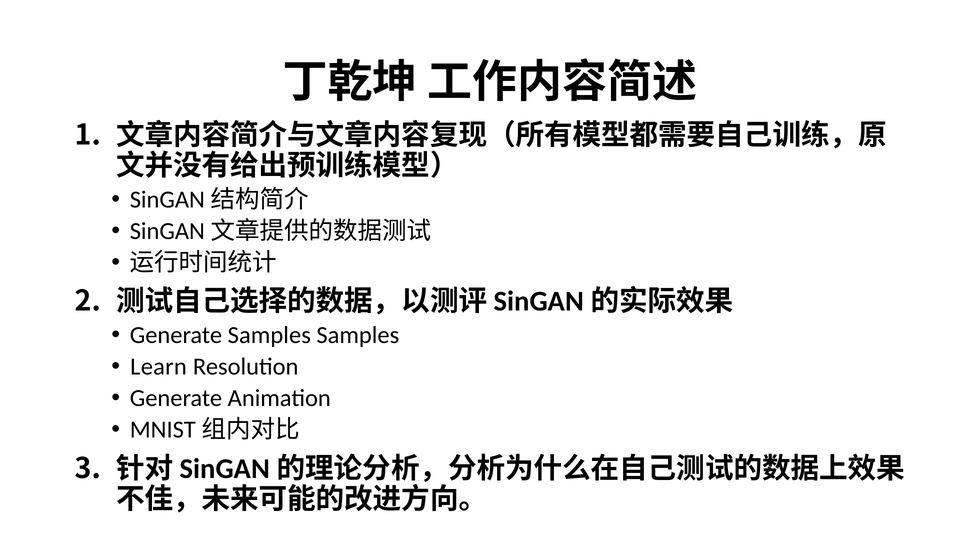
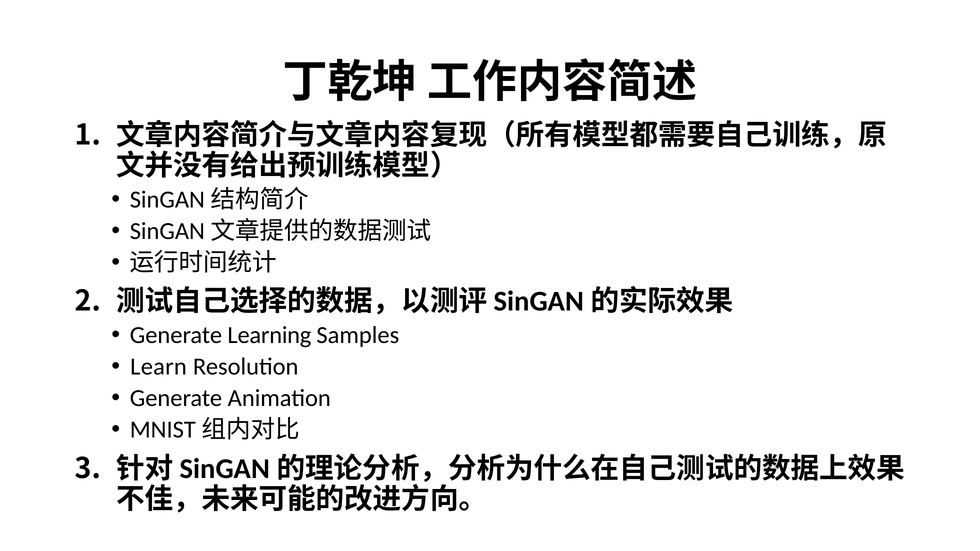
Generate Samples: Samples -> Learning (269, 335)
